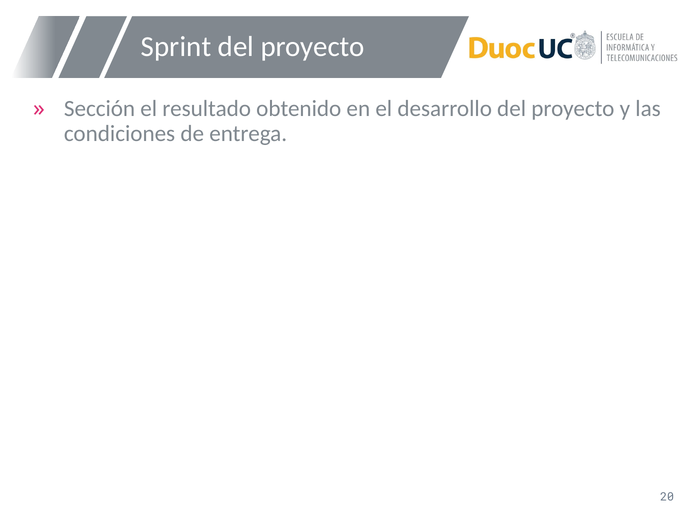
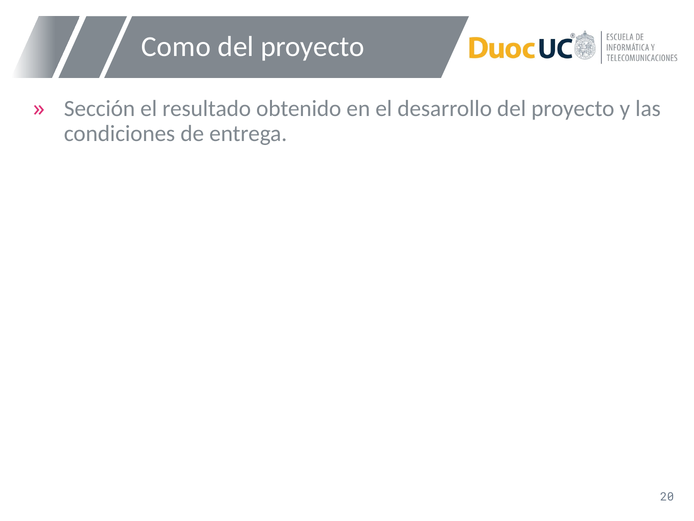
Sprint: Sprint -> Como (176, 47)
